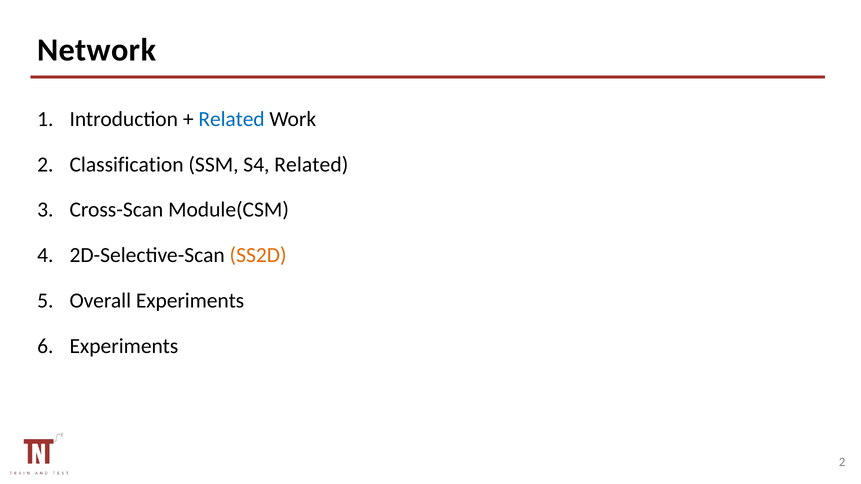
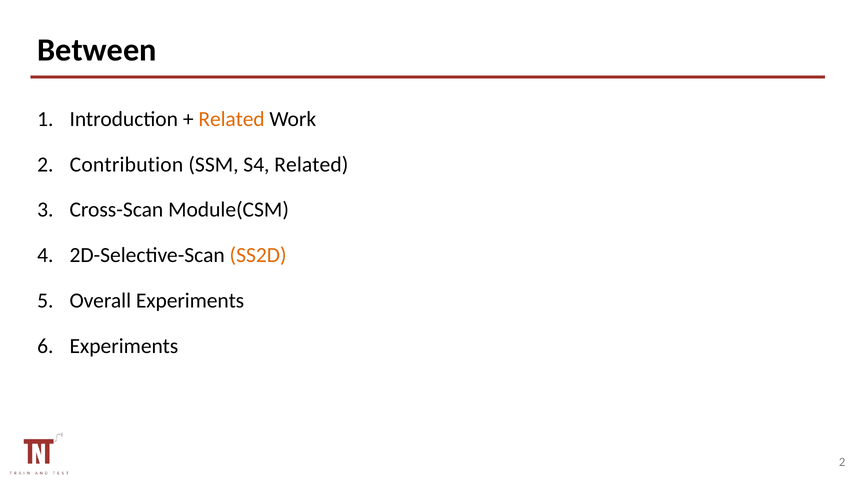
Network: Network -> Between (97, 50)
Related colour: blue -> orange (232, 119)
Classification: Classification -> Contribution (126, 165)
